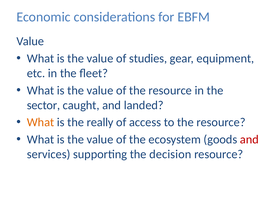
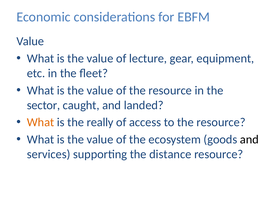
studies: studies -> lecture (148, 59)
and colour: red -> black (249, 140)
decision: decision -> distance (170, 154)
